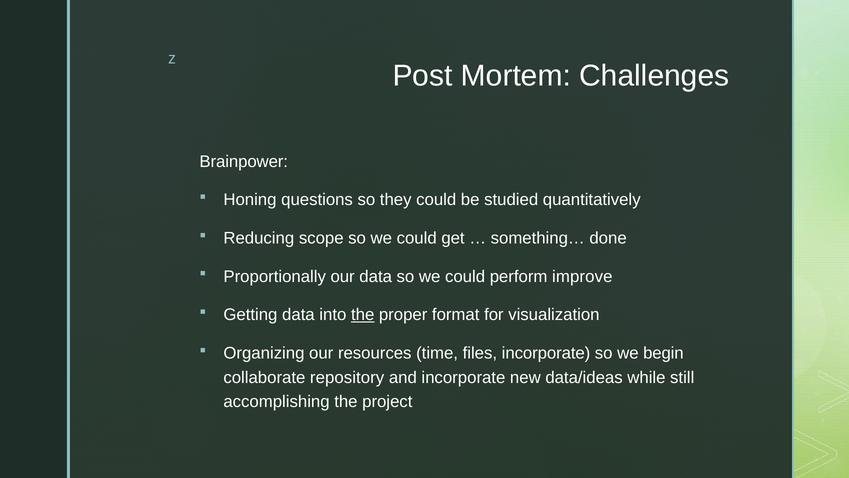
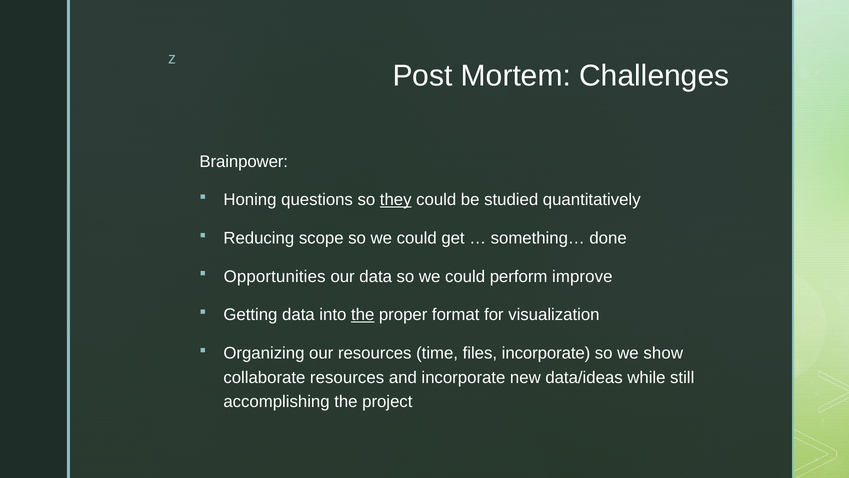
they underline: none -> present (396, 200)
Proportionally: Proportionally -> Opportunities (275, 276)
begin: begin -> show (663, 353)
collaborate repository: repository -> resources (347, 377)
